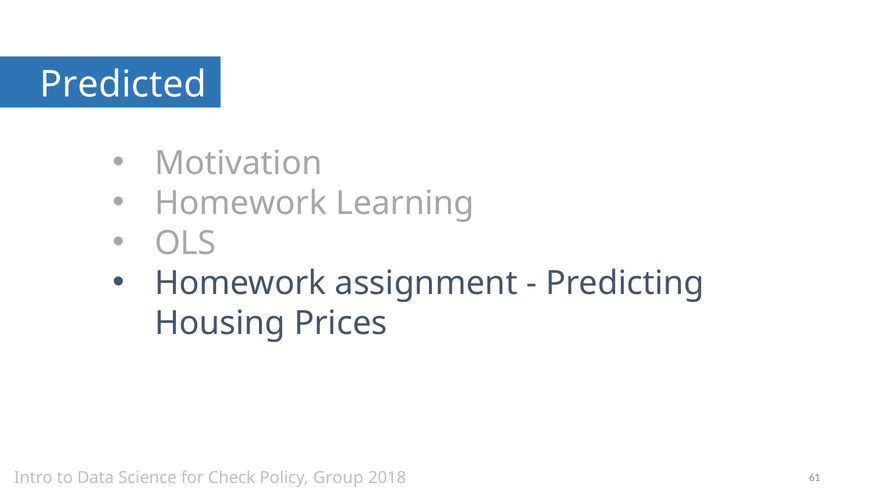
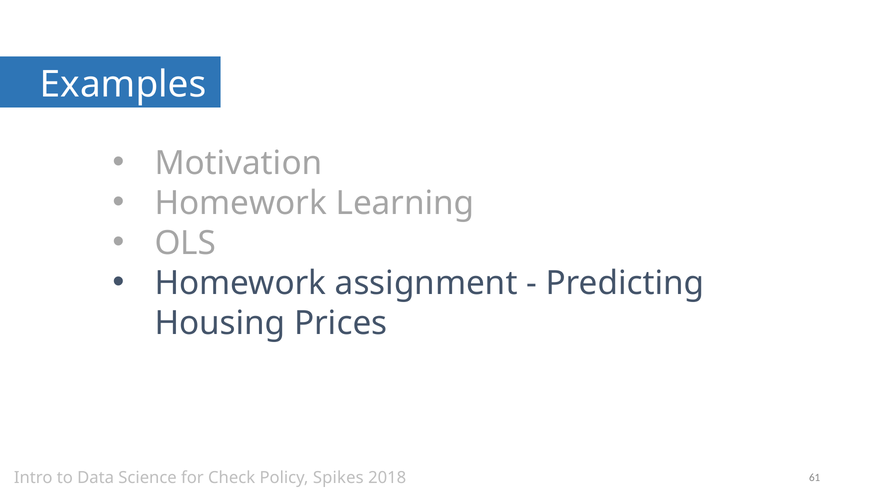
Predicted: Predicted -> Examples (123, 84)
Group: Group -> Spikes (338, 477)
